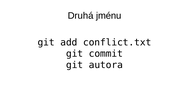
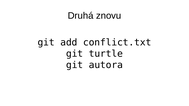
jménu: jménu -> znovu (109, 16)
commit: commit -> turtle (106, 54)
